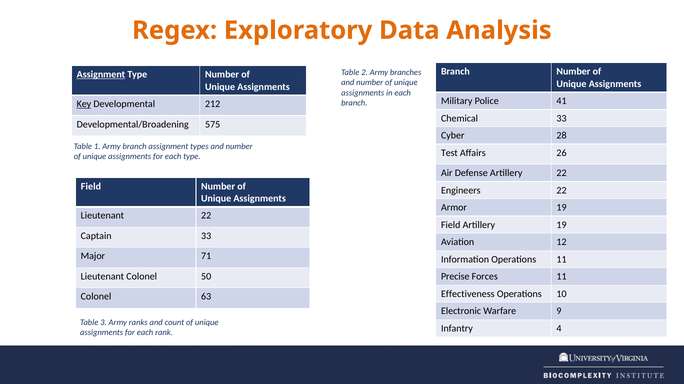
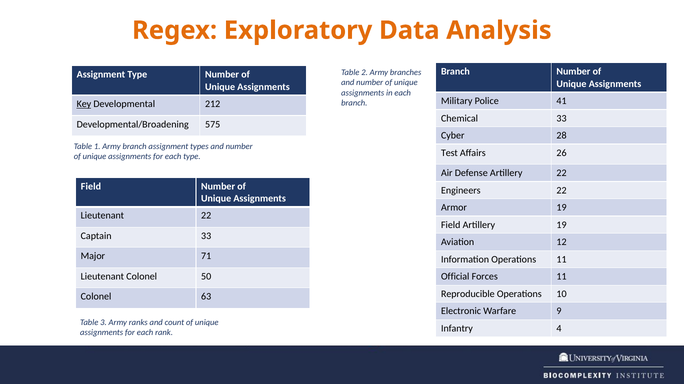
Assignment underline: present -> none (101, 75)
Precise: Precise -> Official (455, 277)
Effectiveness: Effectiveness -> Reproducible (468, 294)
